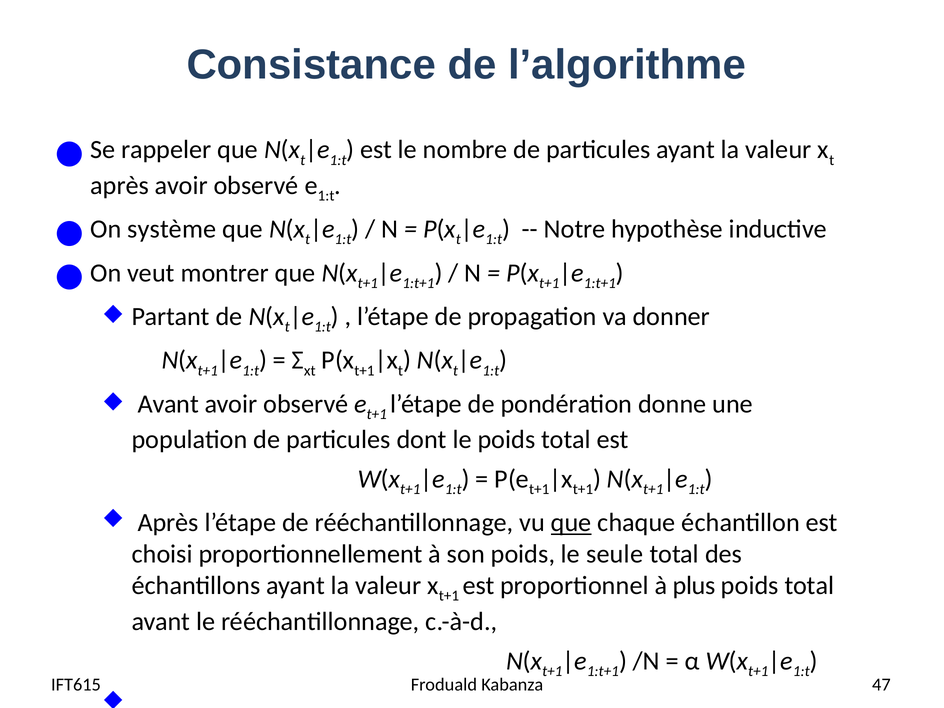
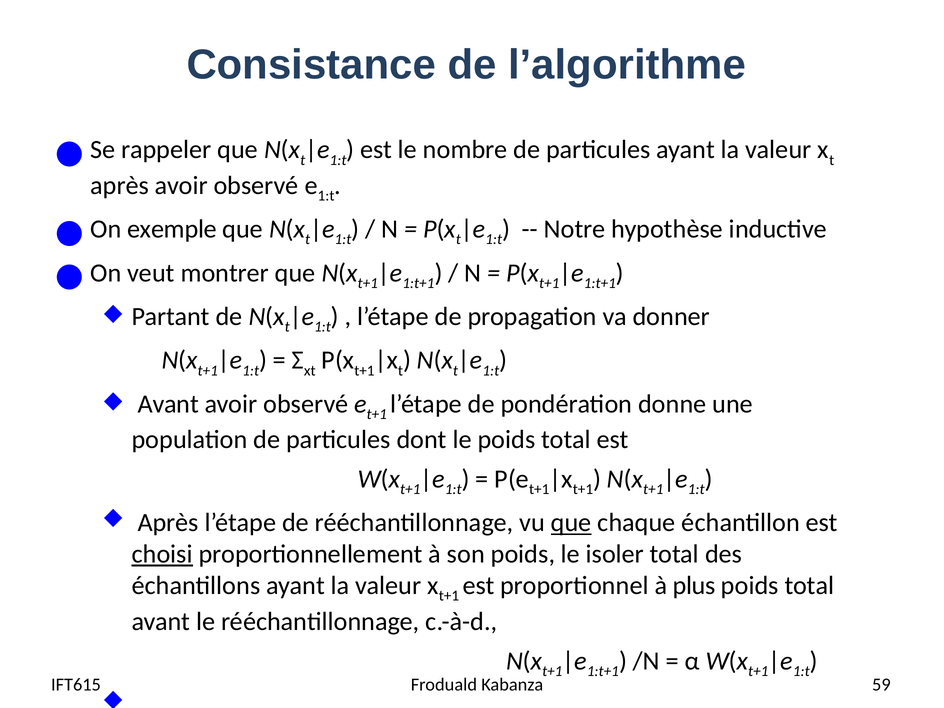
système: système -> exemple (172, 229)
choisi underline: none -> present (162, 554)
seule: seule -> isoler (615, 554)
47: 47 -> 59 (881, 685)
